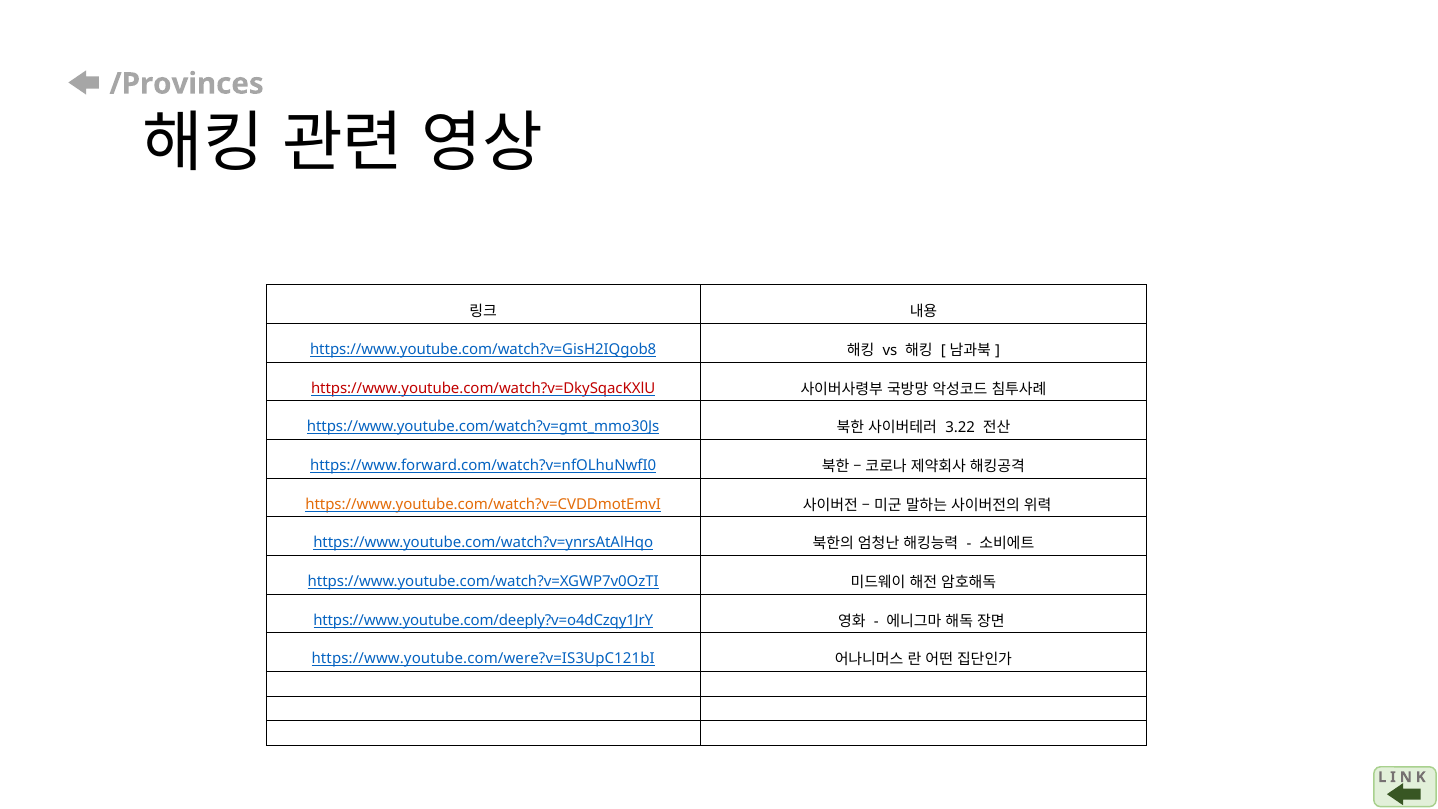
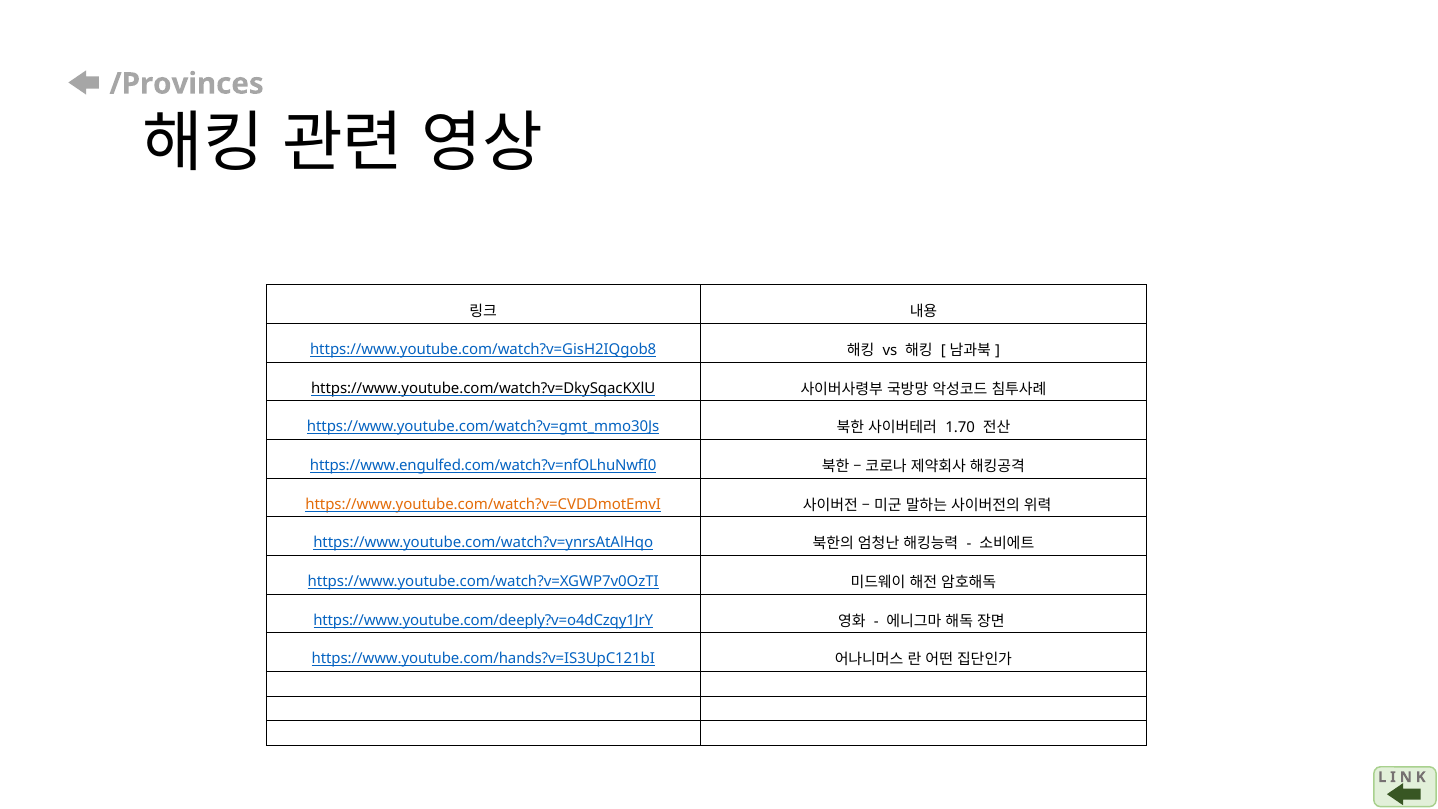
https://www.youtube.com/watch?v=DkySqacKXlU colour: red -> black (483, 388)
3.22: 3.22 -> 1.70 (960, 428)
https://www.forward.com/watch?v=nfOLhuNwfI0: https://www.forward.com/watch?v=nfOLhuNwfI0 -> https://www.engulfed.com/watch?v=nfOLhuNwfI0 (483, 465)
https://www.youtube.com/were?v=IS3UpC121bI: https://www.youtube.com/were?v=IS3UpC121bI -> https://www.youtube.com/hands?v=IS3UpC121bI (483, 659)
